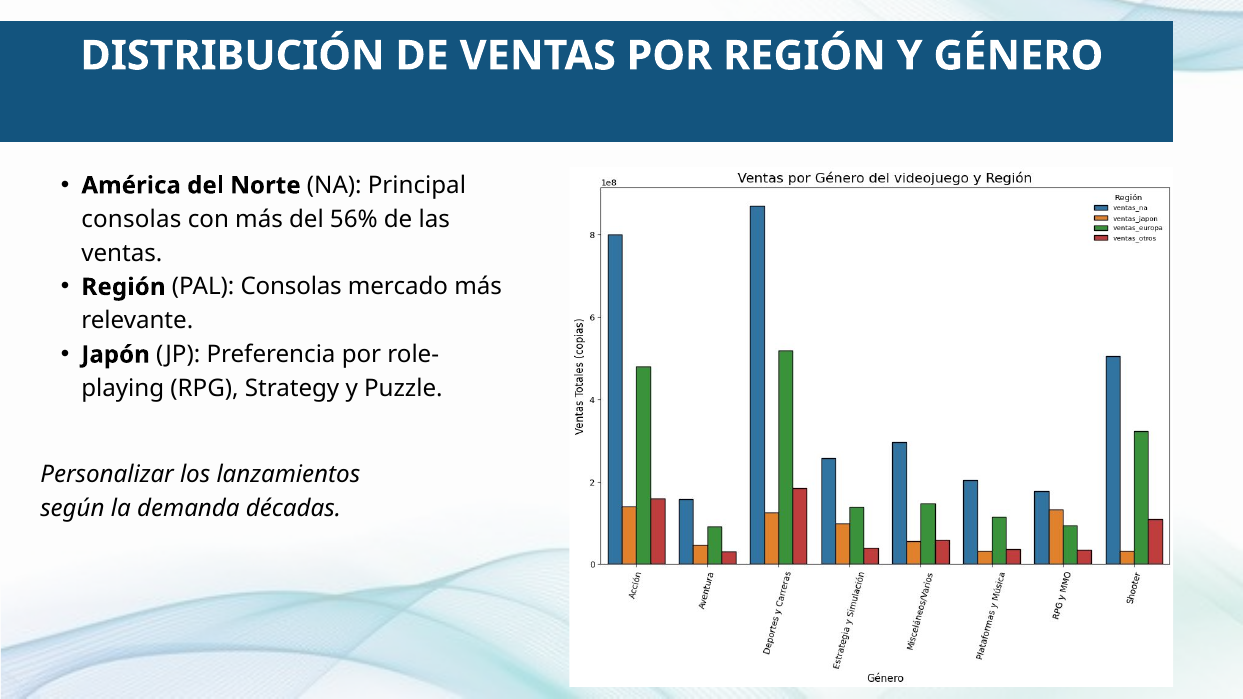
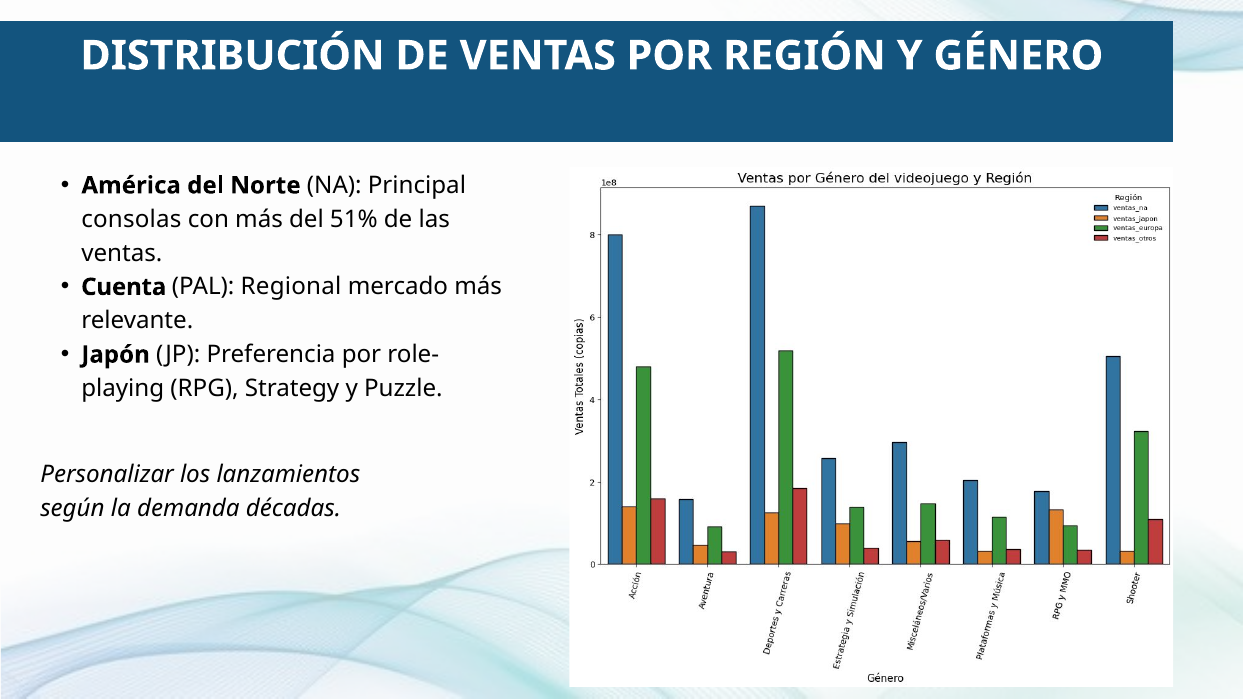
56%: 56% -> 51% (354, 219)
Región: Región -> Cuenta (124, 287)
PAL Consolas: Consolas -> Regional (291, 287)
